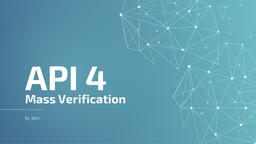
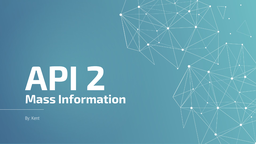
4: 4 -> 2 (96, 79)
Verification: Verification -> Information (92, 99)
